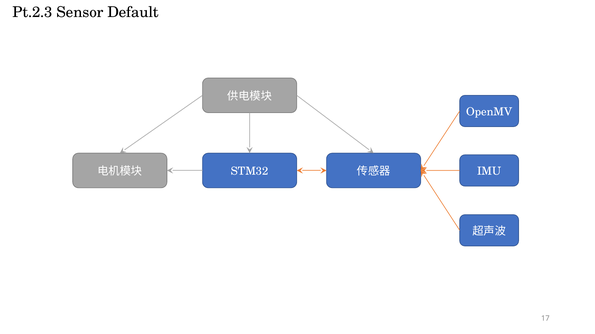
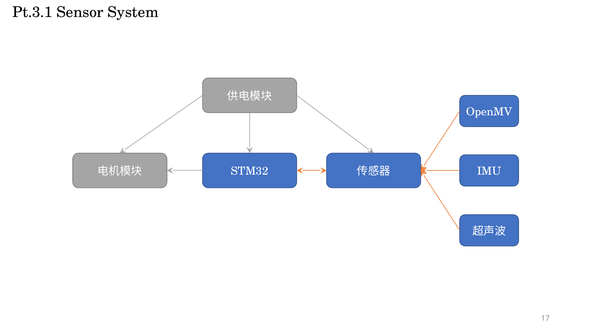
Pt.2.3: Pt.2.3 -> Pt.3.1 (33, 12)
Default: Default -> System (133, 12)
